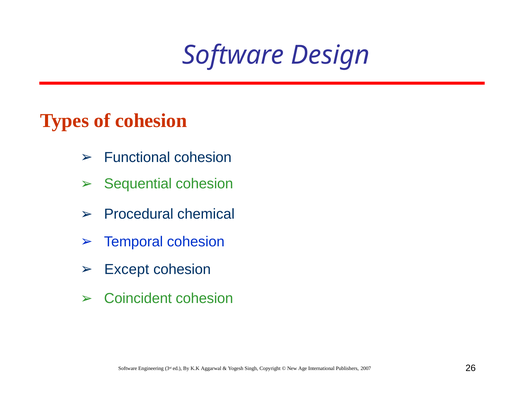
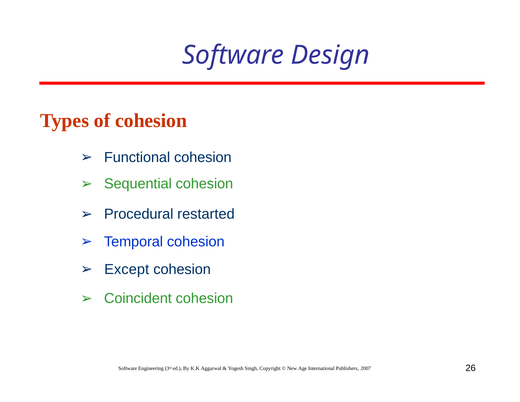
chemical: chemical -> restarted (206, 214)
